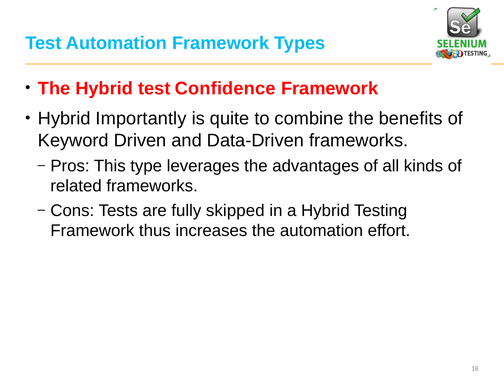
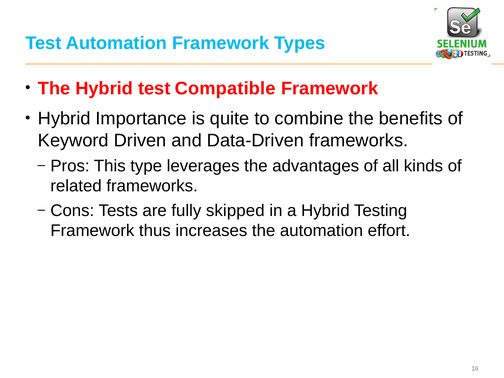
Confidence: Confidence -> Compatible (225, 88)
Importantly: Importantly -> Importance (141, 119)
